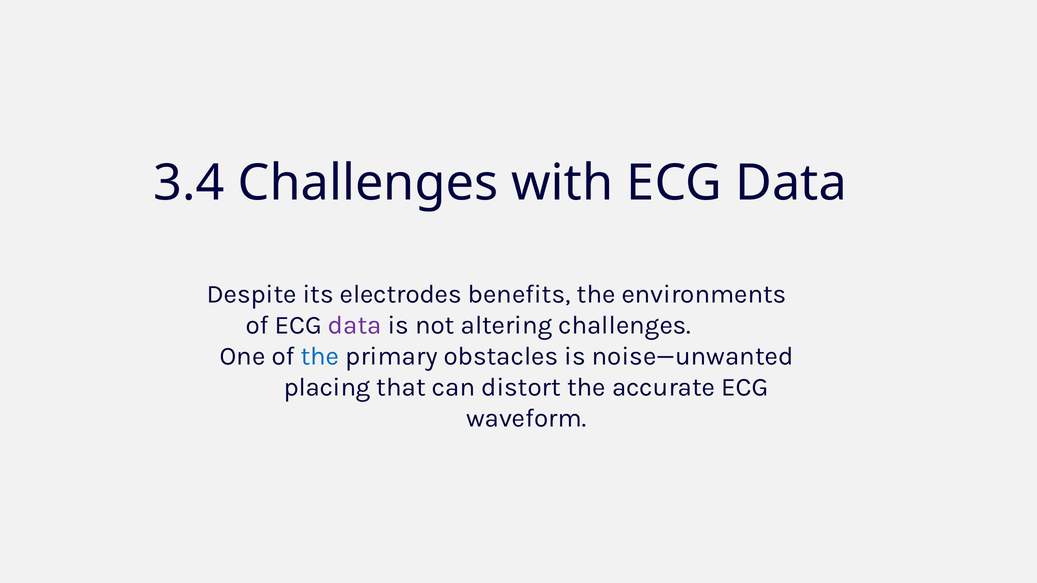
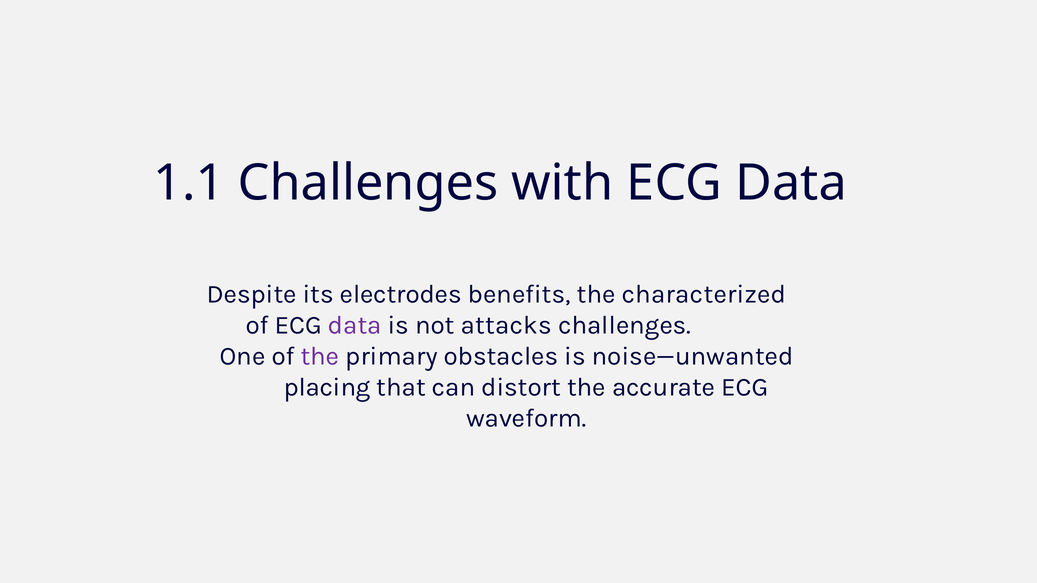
3.4: 3.4 -> 1.1 (189, 183)
environments: environments -> characterized (704, 294)
altering: altering -> attacks (506, 325)
the colour: blue -> purple (320, 356)
